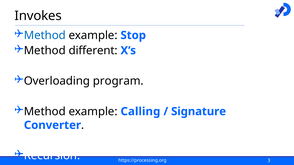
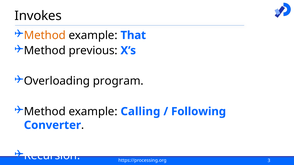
Method colour: blue -> orange (45, 35)
Stop: Stop -> That (133, 35)
different: different -> previous (93, 51)
Signature: Signature -> Following (199, 112)
